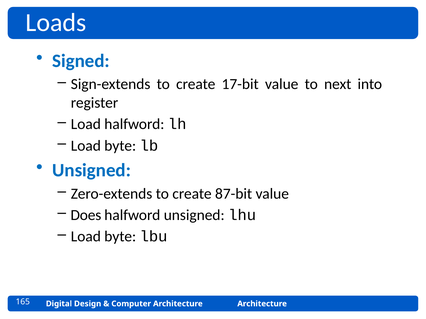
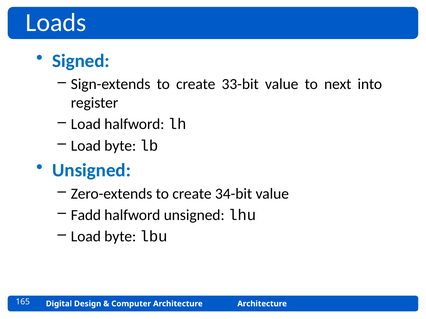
17-bit: 17-bit -> 33-bit (240, 84)
87-bit: 87-bit -> 34-bit (234, 194)
Does: Does -> Fadd (86, 215)
